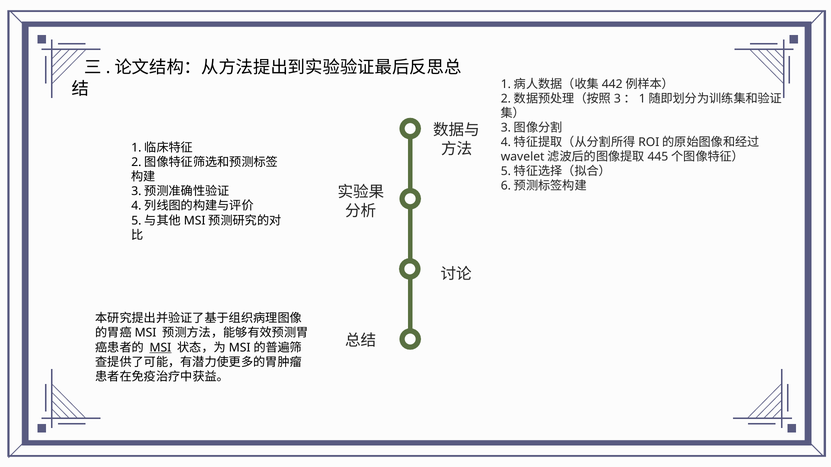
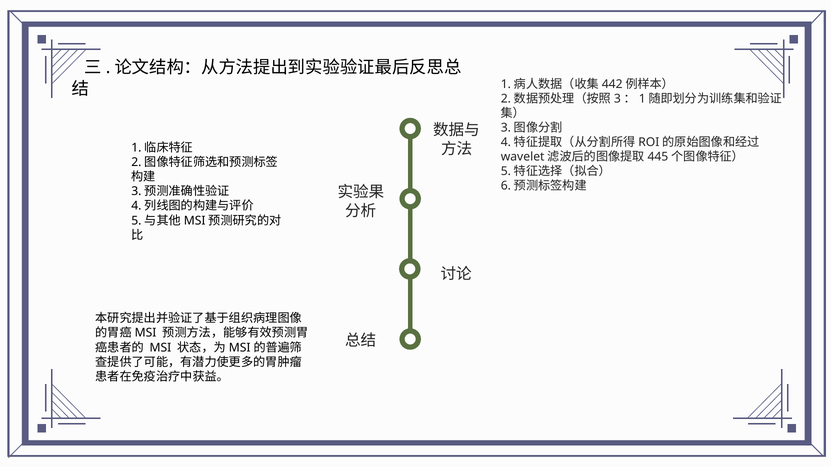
MSI underline: present -> none (160, 348)
